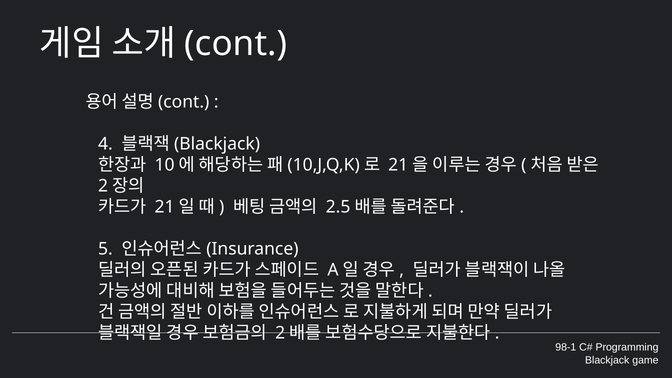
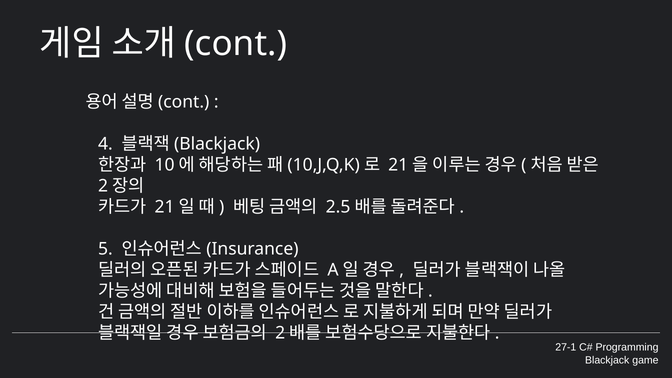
98-1: 98-1 -> 27-1 (566, 348)
